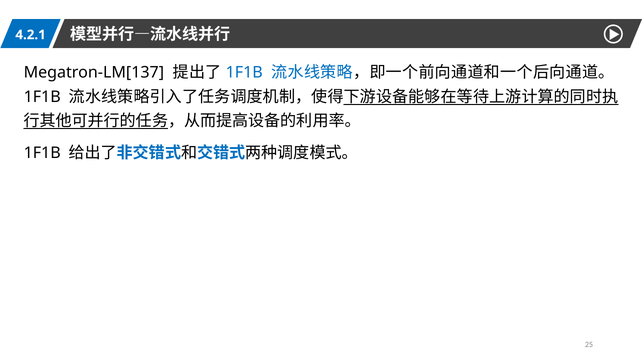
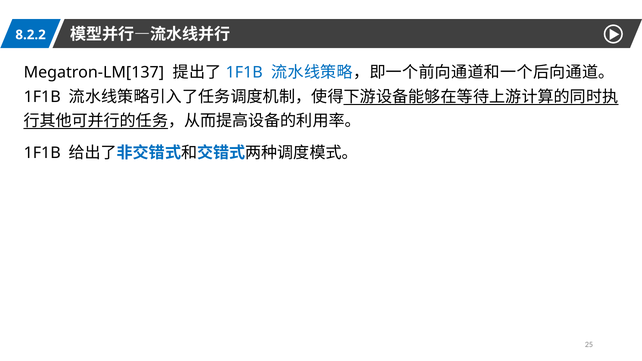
4.2.1: 4.2.1 -> 8.2.2 (31, 35)
